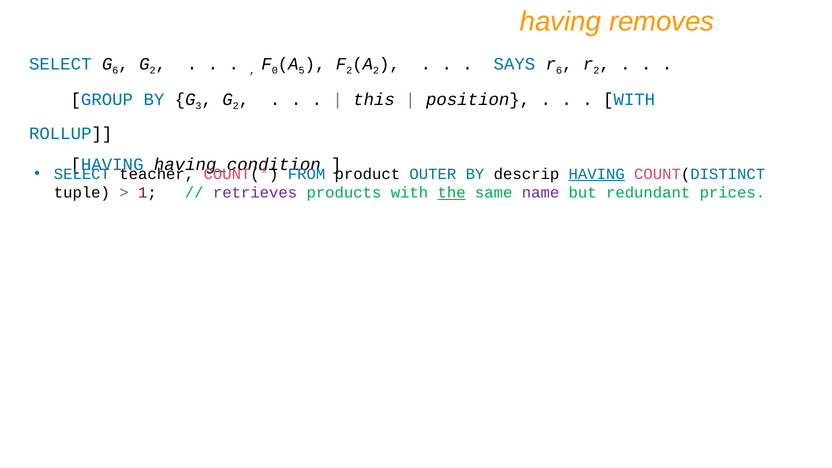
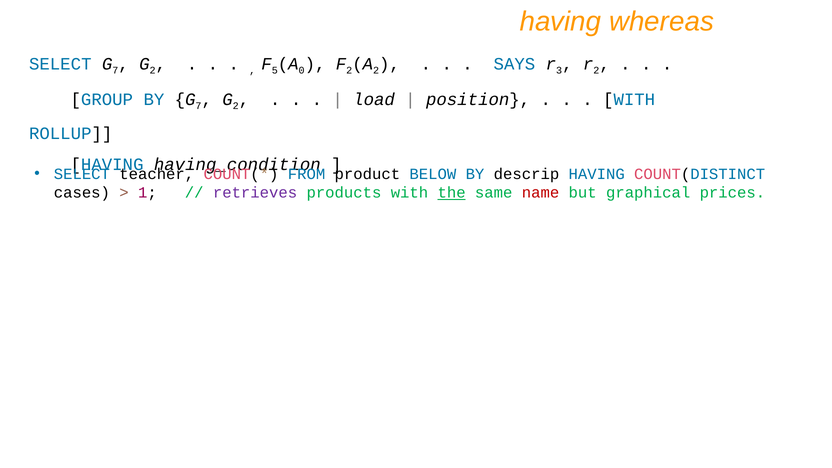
removes: removes -> whereas (661, 22)
6: 6 -> 7 (115, 71)
0: 0 -> 5 (275, 71)
5: 5 -> 0 (302, 71)
6: 6 -> 3 (559, 71)
3: 3 -> 7 (199, 106)
this: this -> load (374, 99)
OUTER: OUTER -> BELOW (433, 174)
HAVING underline: present -> none (597, 174)
tuple: tuple -> cases (82, 193)
name colour: purple -> red (541, 193)
redundant: redundant -> graphical (648, 193)
